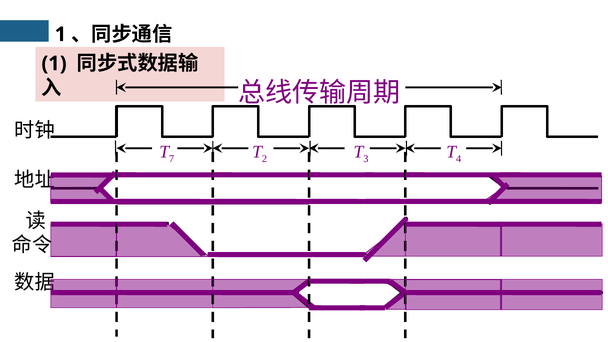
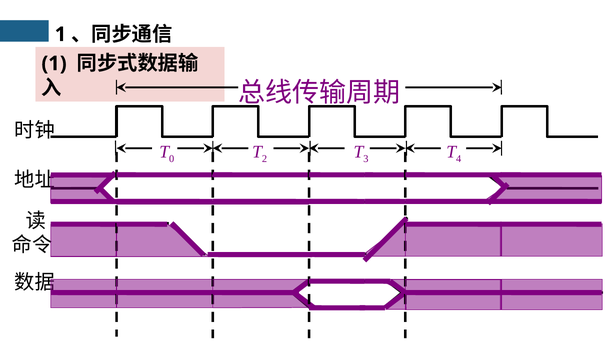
7: 7 -> 0 (172, 159)
